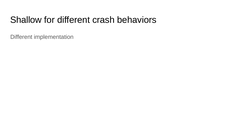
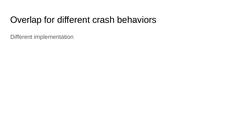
Shallow: Shallow -> Overlap (26, 20)
